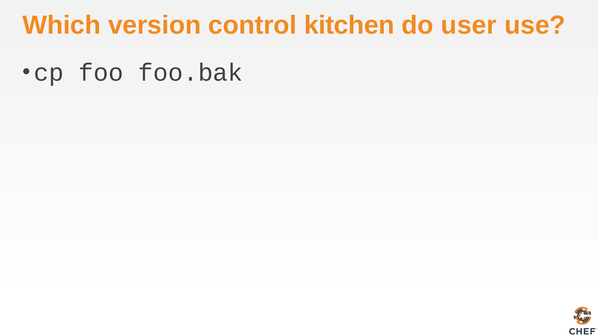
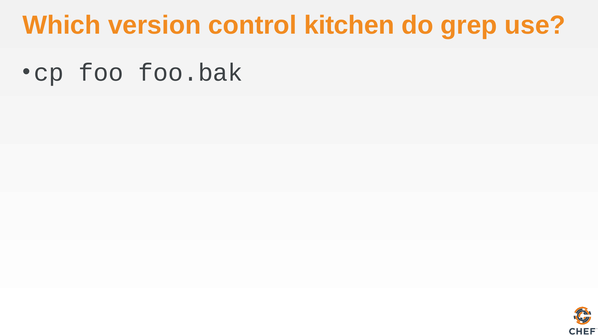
user: user -> grep (469, 25)
